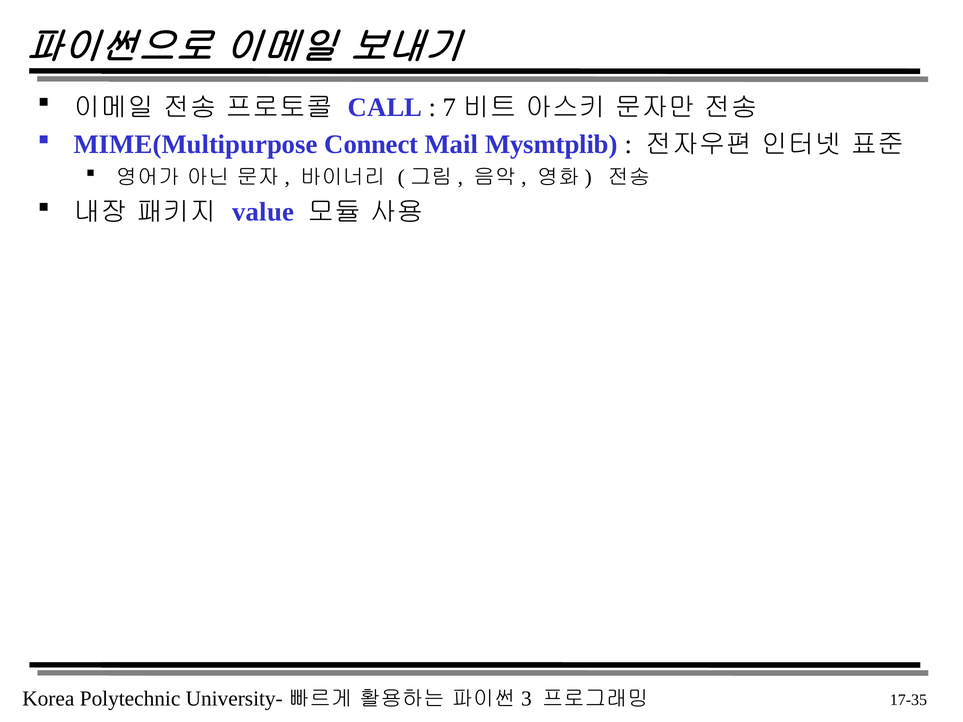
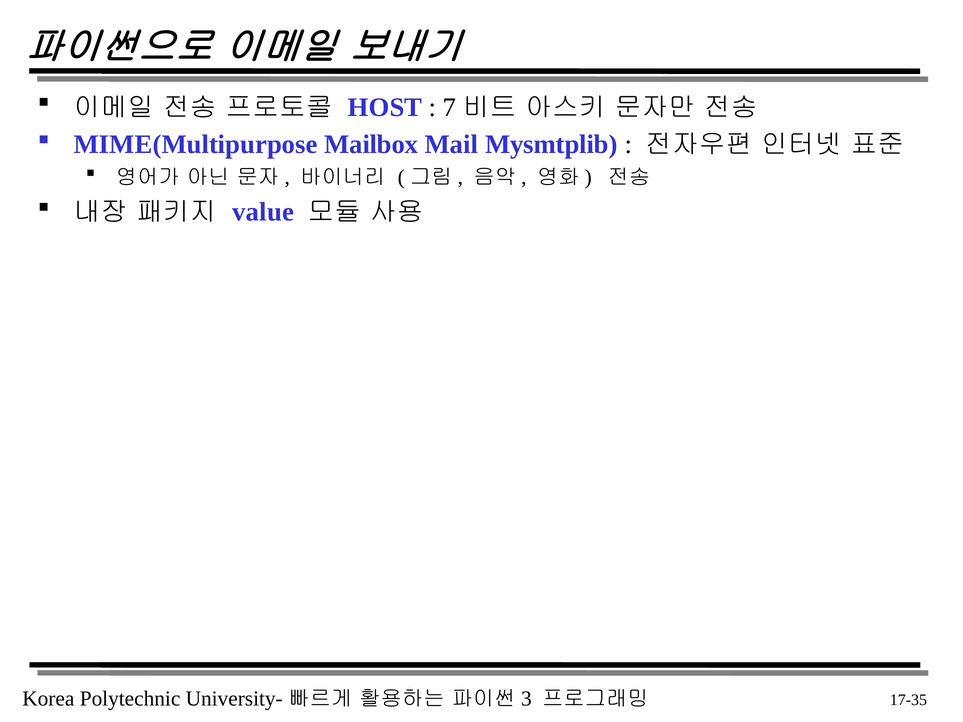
CALL: CALL -> HOST (385, 107)
Connect: Connect -> Mailbox (371, 145)
